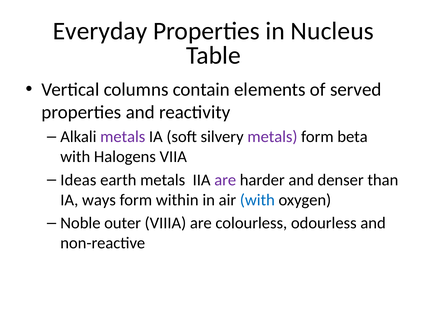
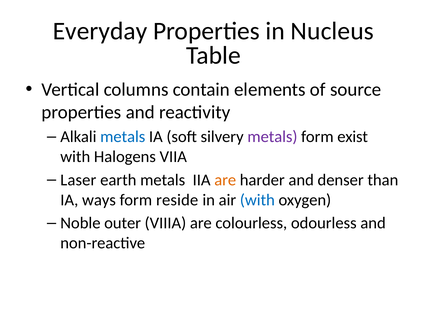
served: served -> source (356, 90)
metals colour: purple -> blue (123, 137)
beta: beta -> exist (353, 137)
Ideas: Ideas -> Laser (78, 180)
are colour: purple -> orange (225, 180)
within: within -> reside (177, 200)
